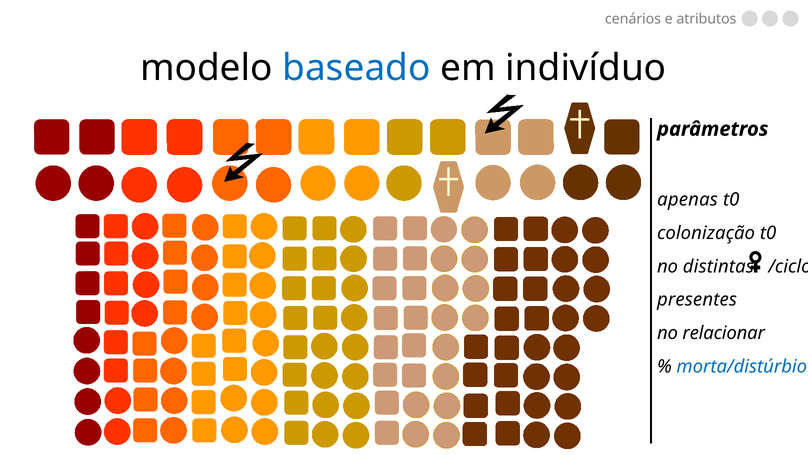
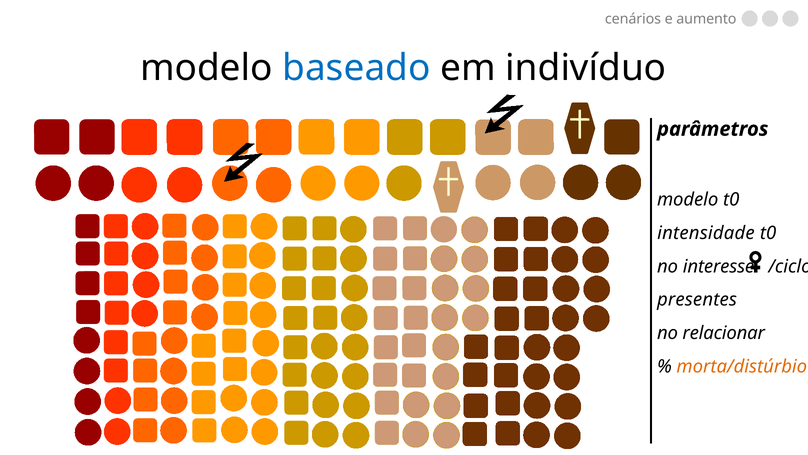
atributos: atributos -> aumento (706, 19)
apenas: apenas -> modelo (688, 199)
colonização: colonização -> intensidade (706, 233)
distintas: distintas -> interesse (719, 266)
morta/distúrbio colour: blue -> orange (742, 366)
